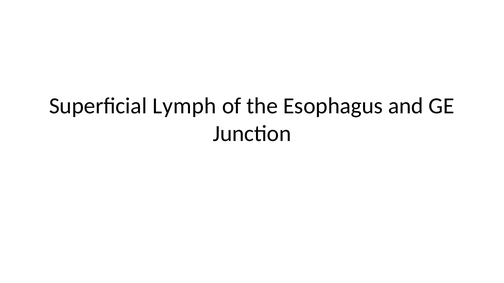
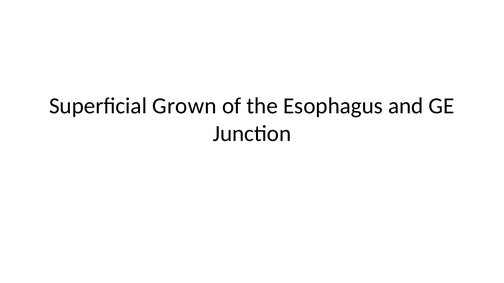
Lymph: Lymph -> Grown (184, 106)
